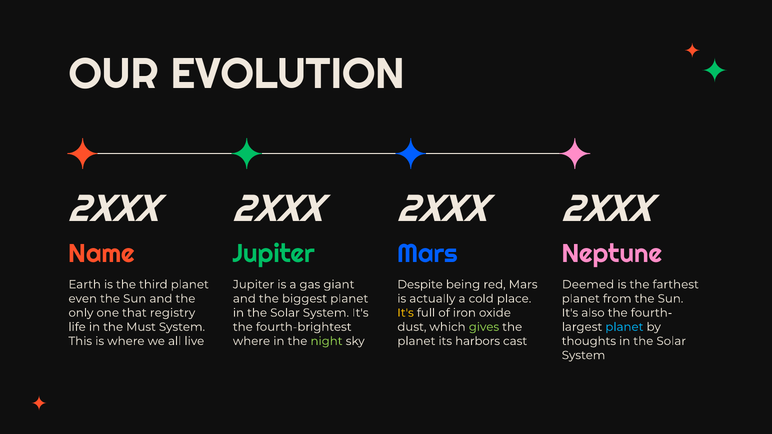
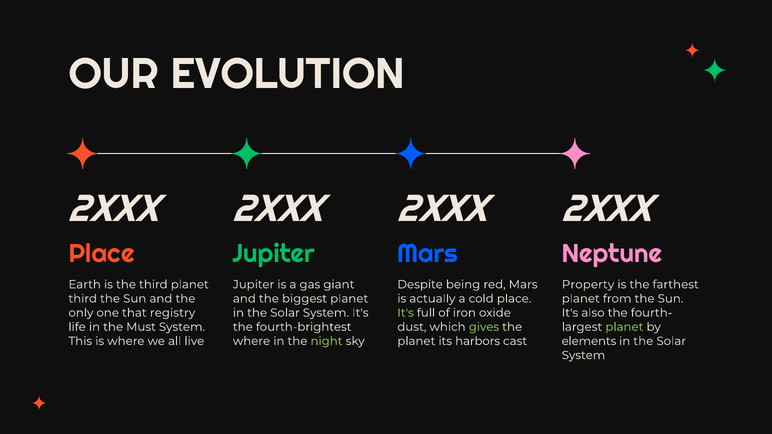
Name: Name -> Place (102, 254)
Deemed: Deemed -> Property (588, 285)
even: even -> third (83, 299)
It's colour: yellow -> light green (406, 313)
planet colour: light blue -> light green (624, 327)
thoughts: thoughts -> elements (589, 341)
